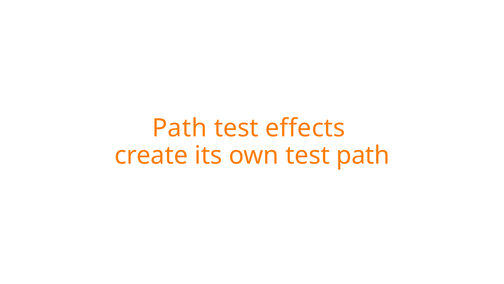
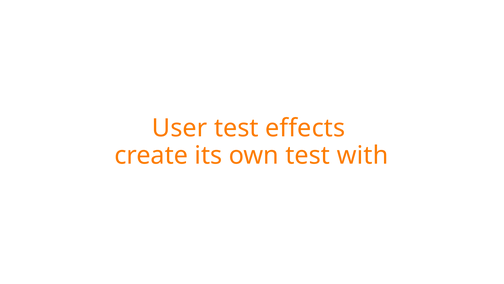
Path: Path -> User (180, 128)
test path: path -> with (363, 155)
